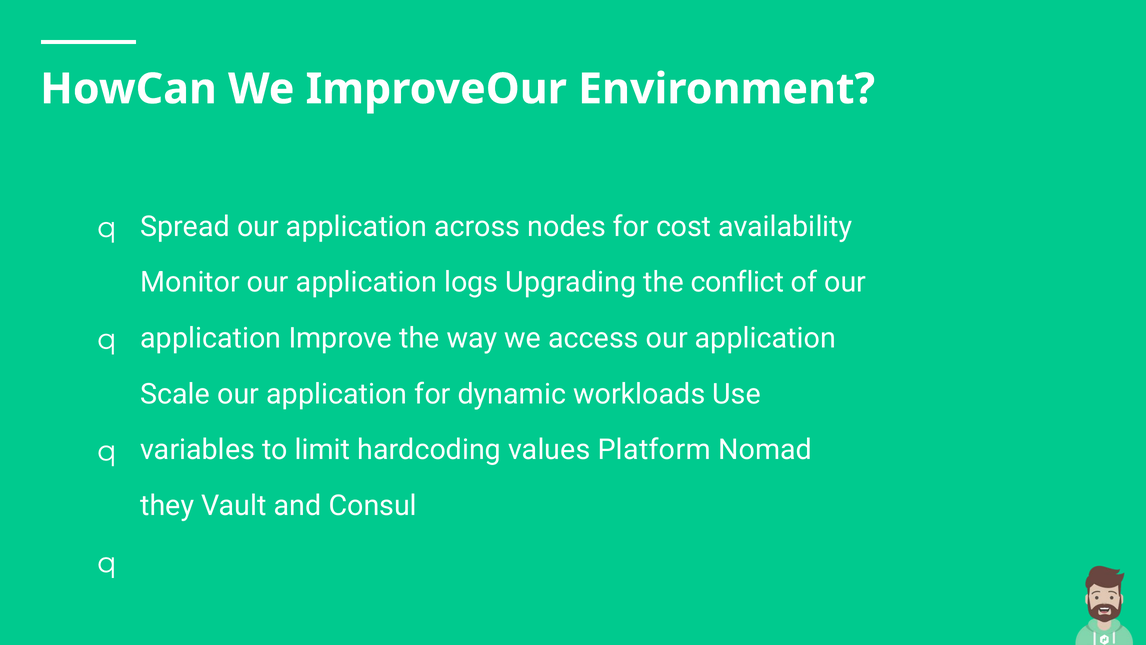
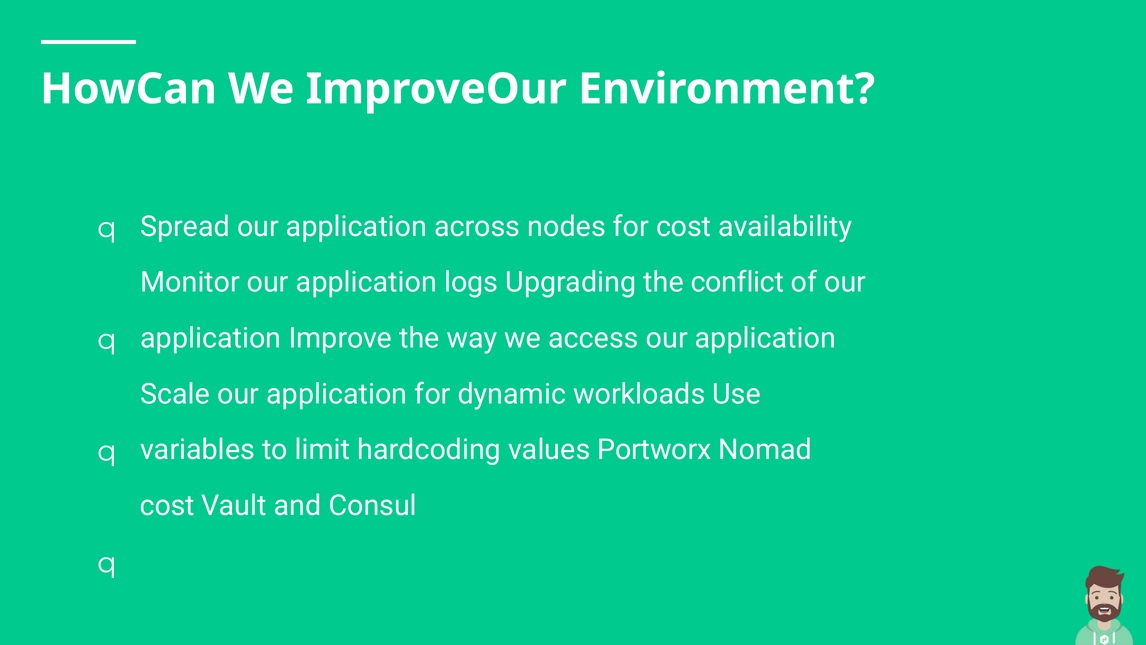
Platform: Platform -> Portworx (654, 450)
they: they -> cost (167, 506)
